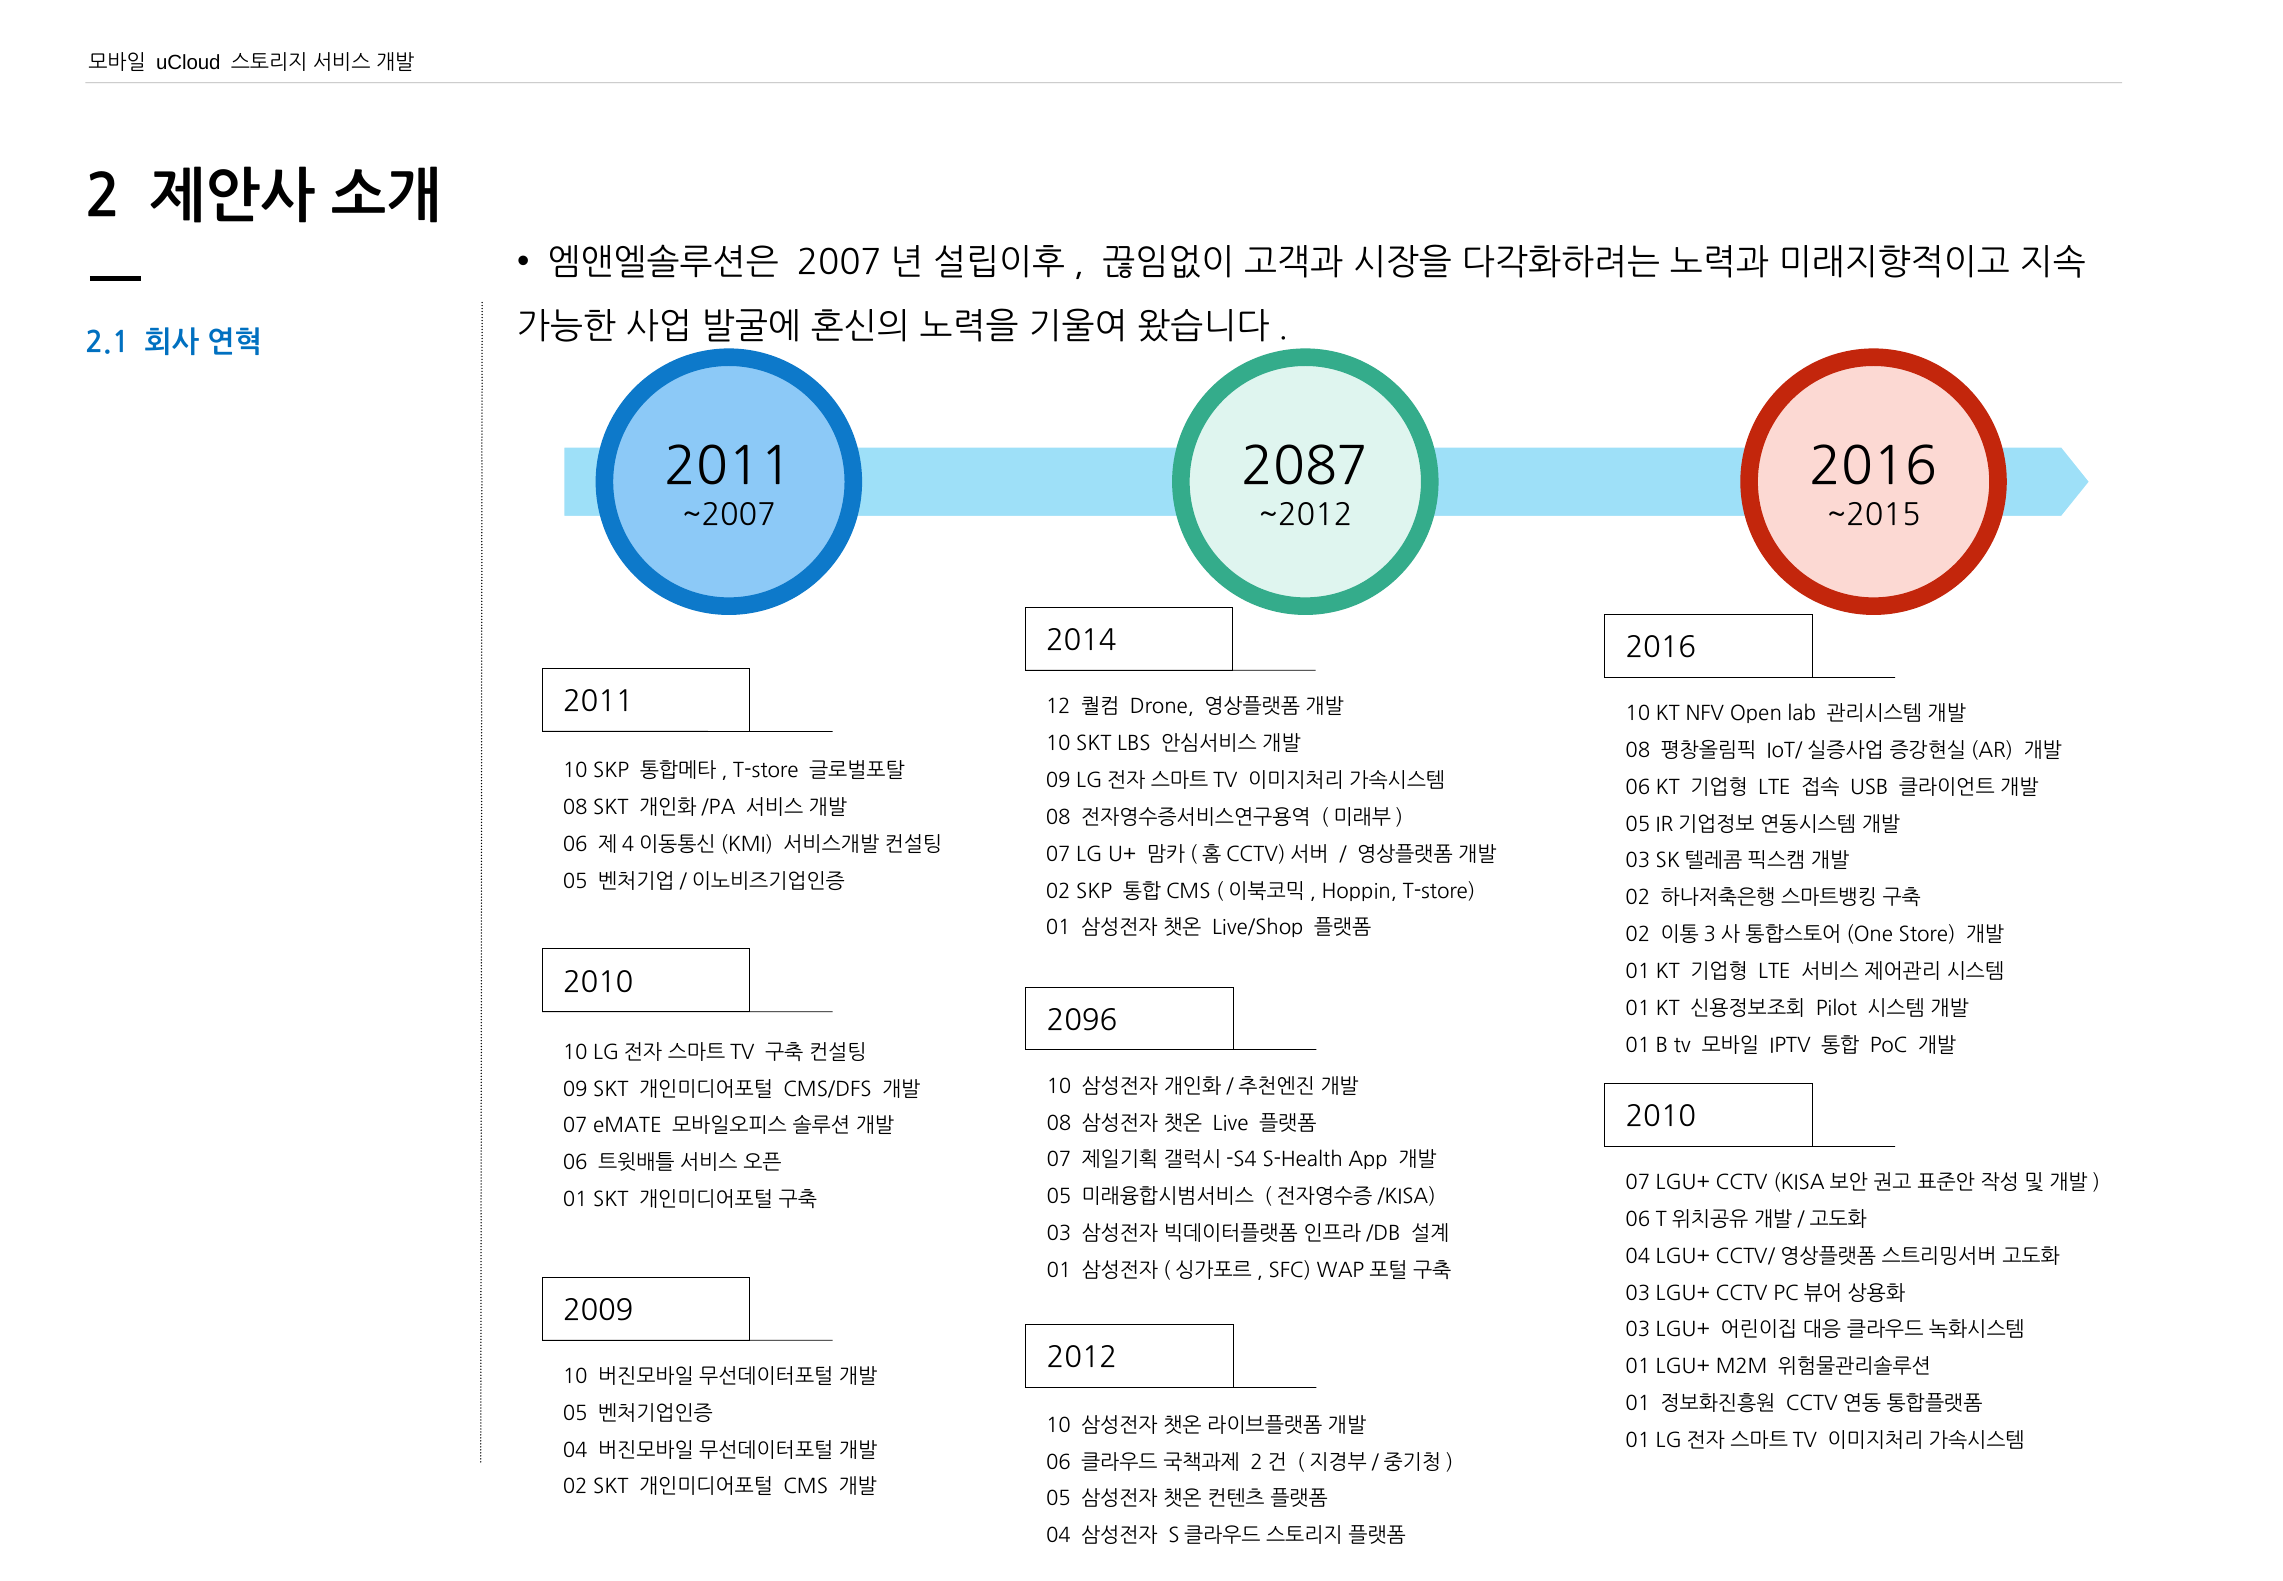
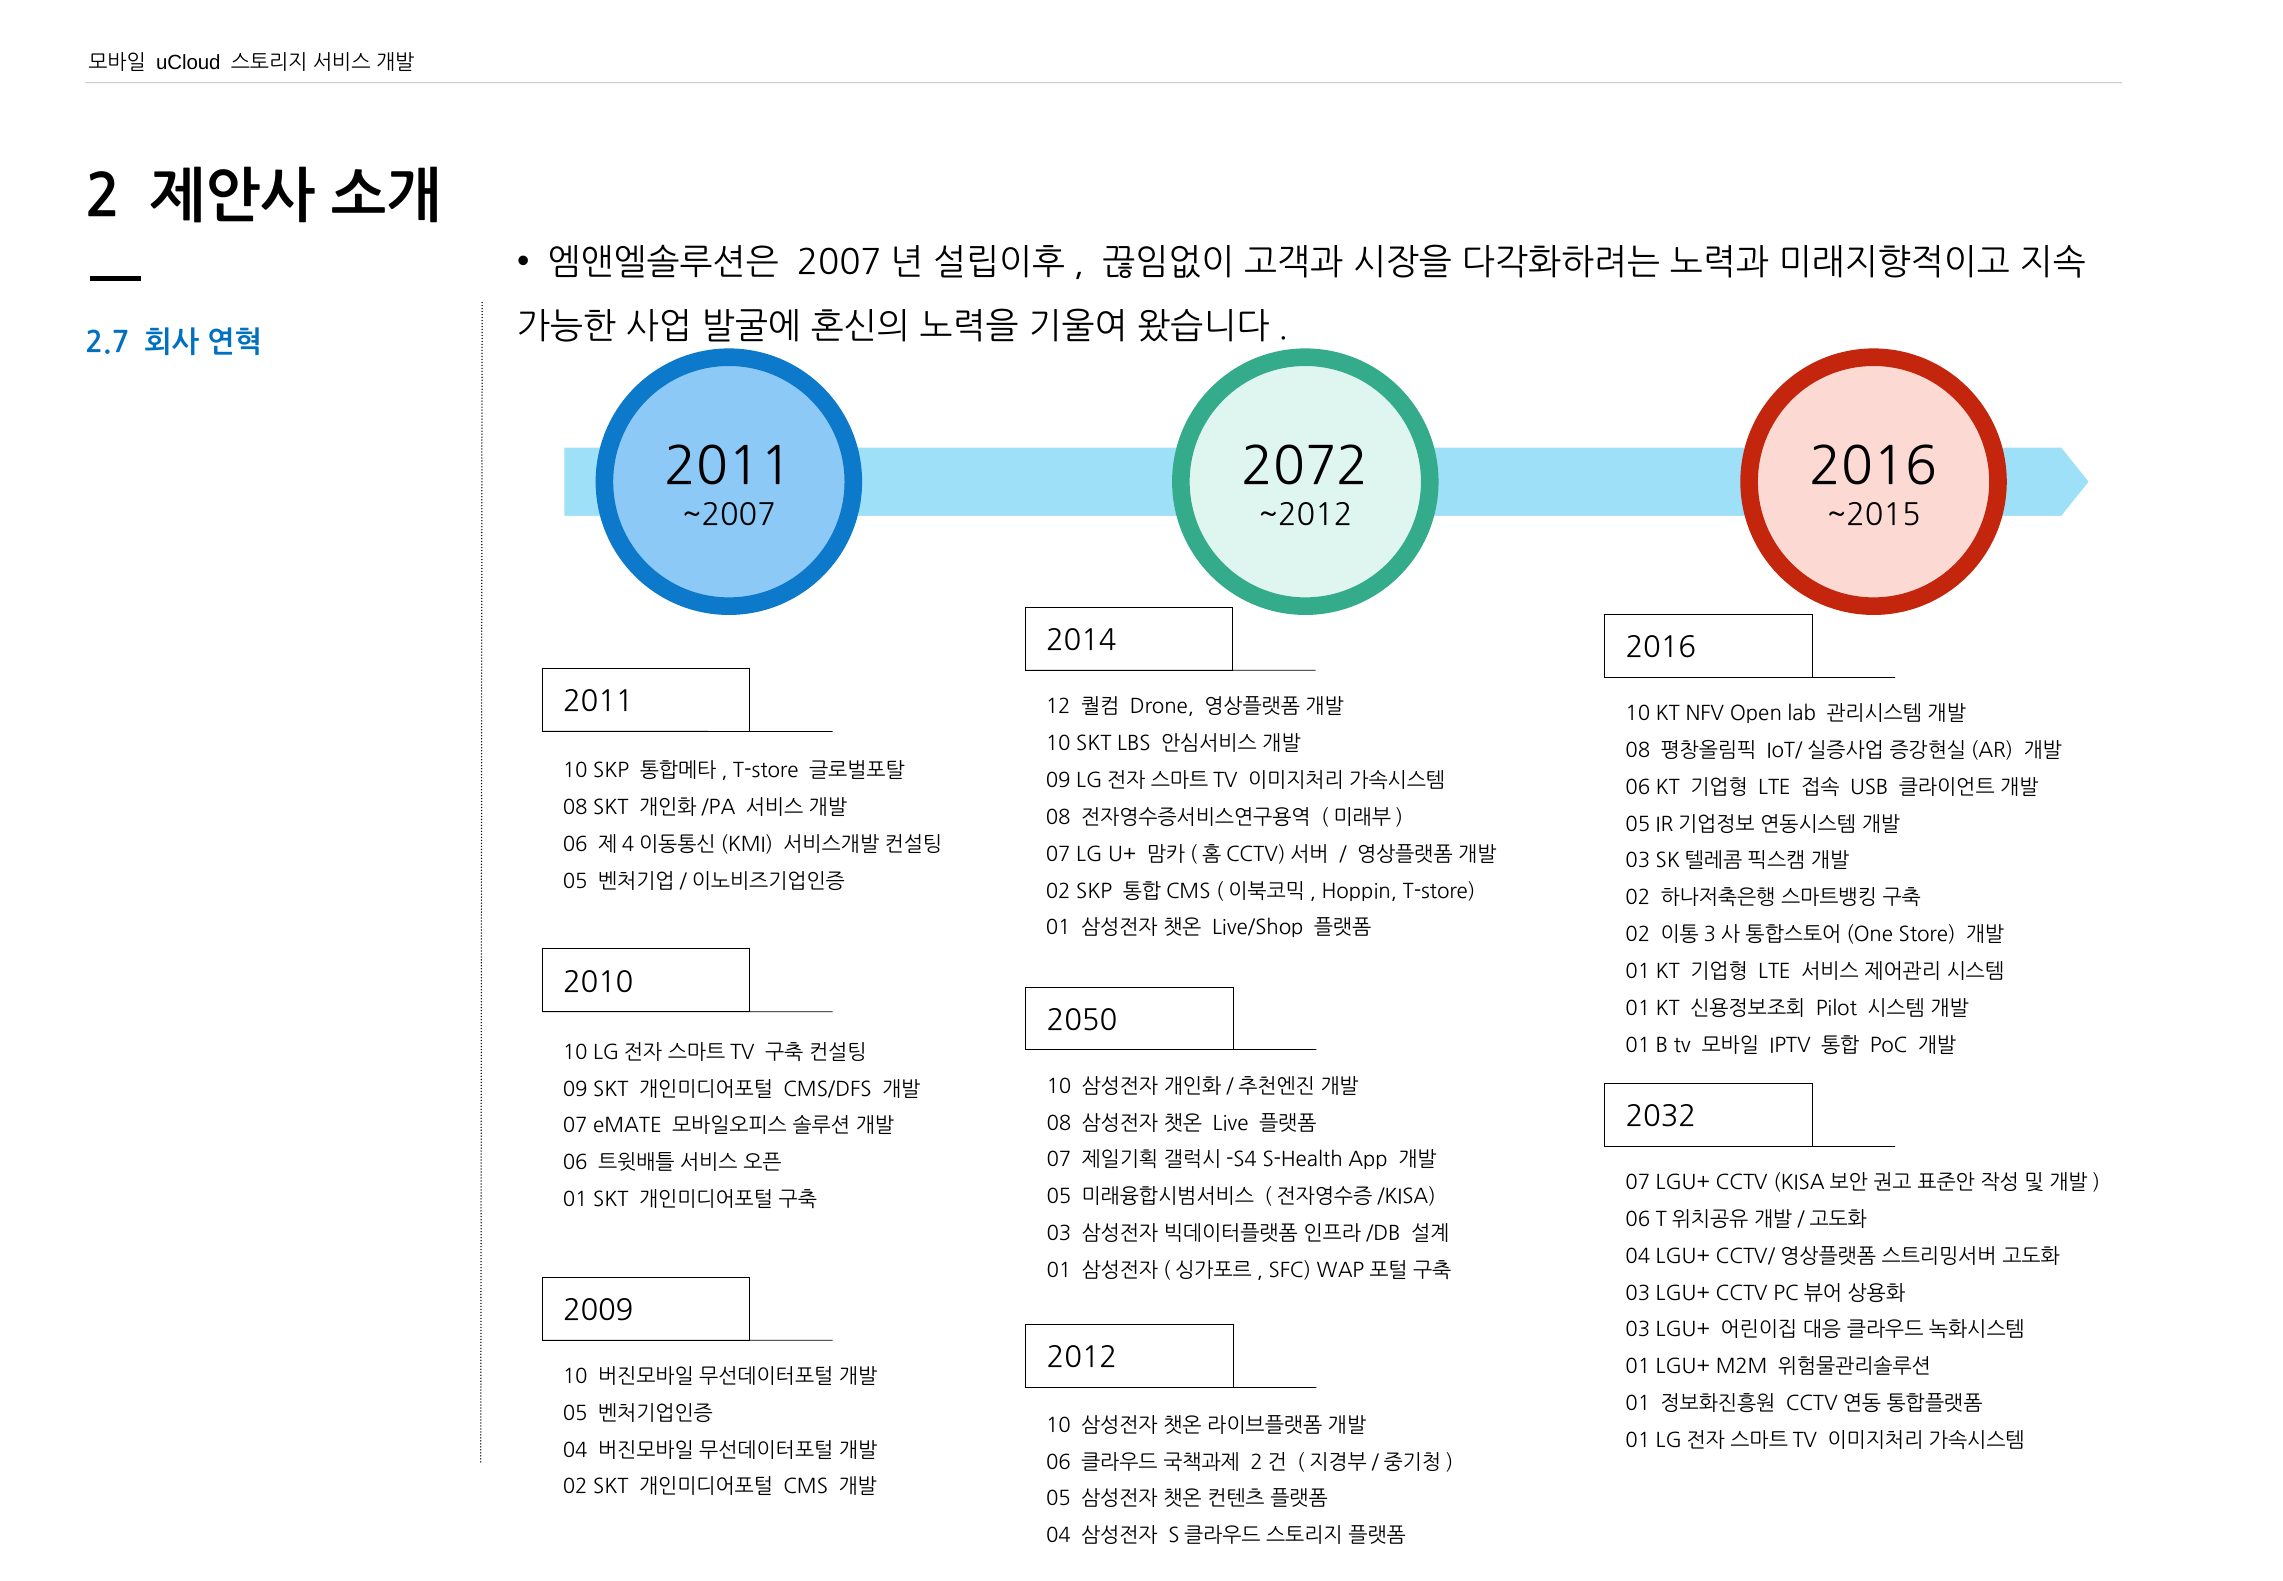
2.1: 2.1 -> 2.7 (107, 343)
2087: 2087 -> 2072 (1305, 467)
2096: 2096 -> 2050 (1082, 1020)
2010: 2010 -> 2032 (1661, 1117)
